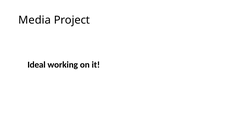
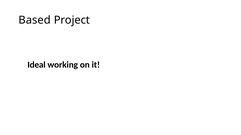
Media: Media -> Based (35, 20)
